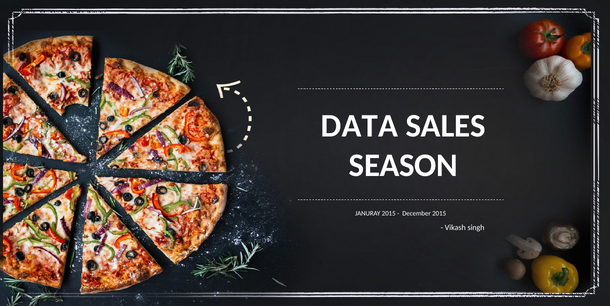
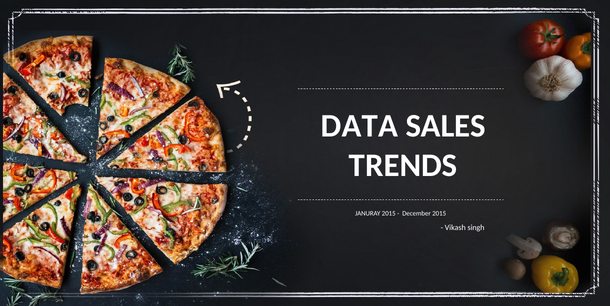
SEASON: SEASON -> TRENDS (403, 165)
